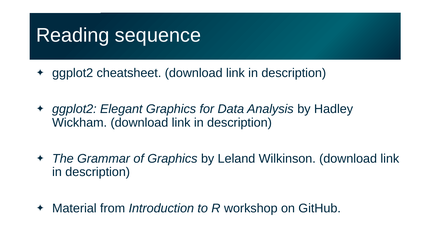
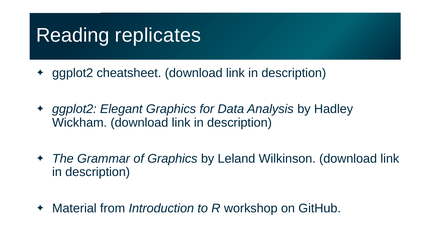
sequence: sequence -> replicates (158, 35)
